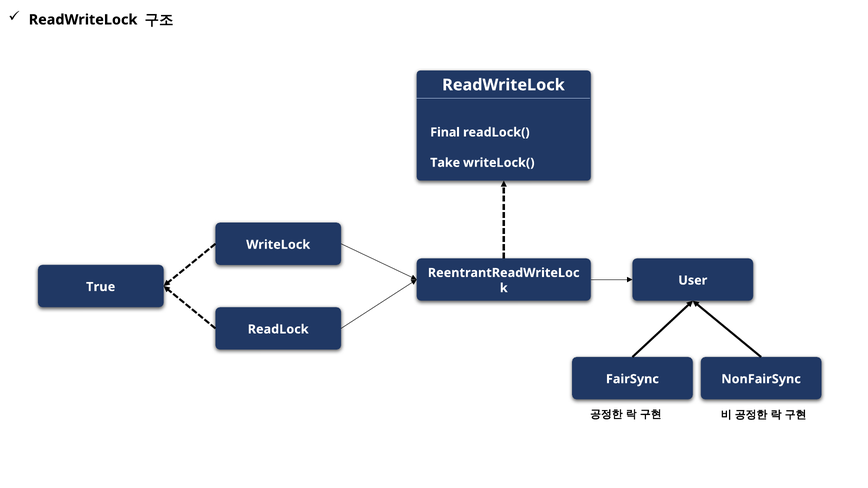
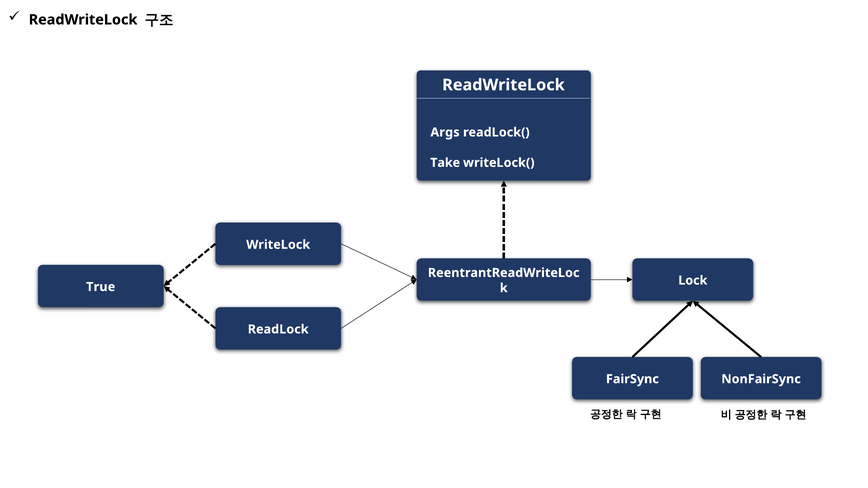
Final: Final -> Args (445, 132)
User: User -> Lock (693, 281)
